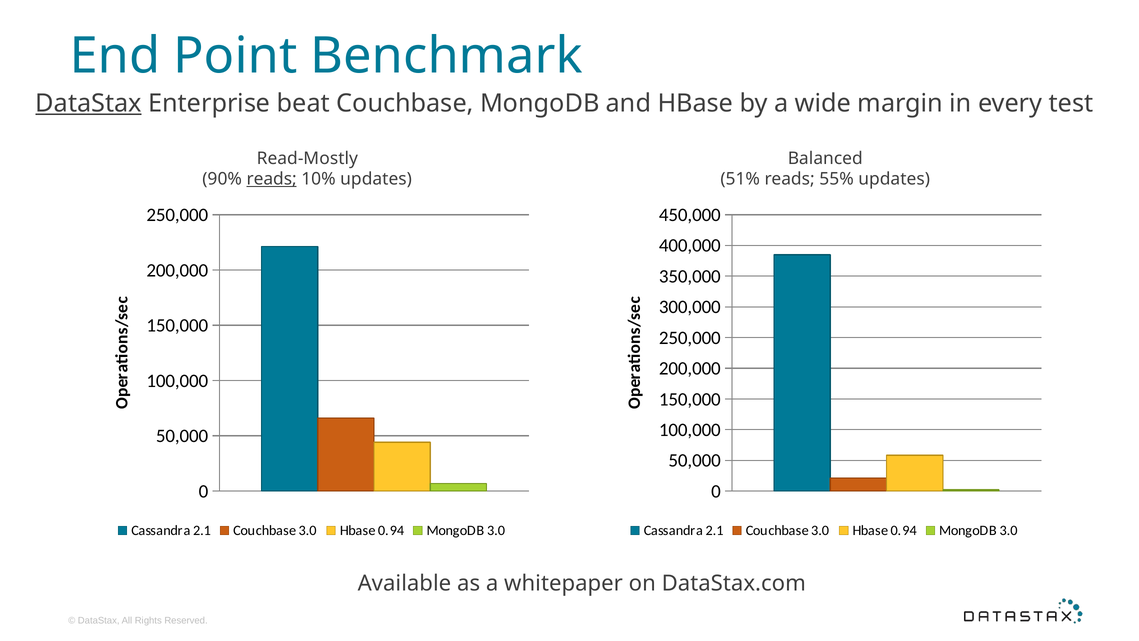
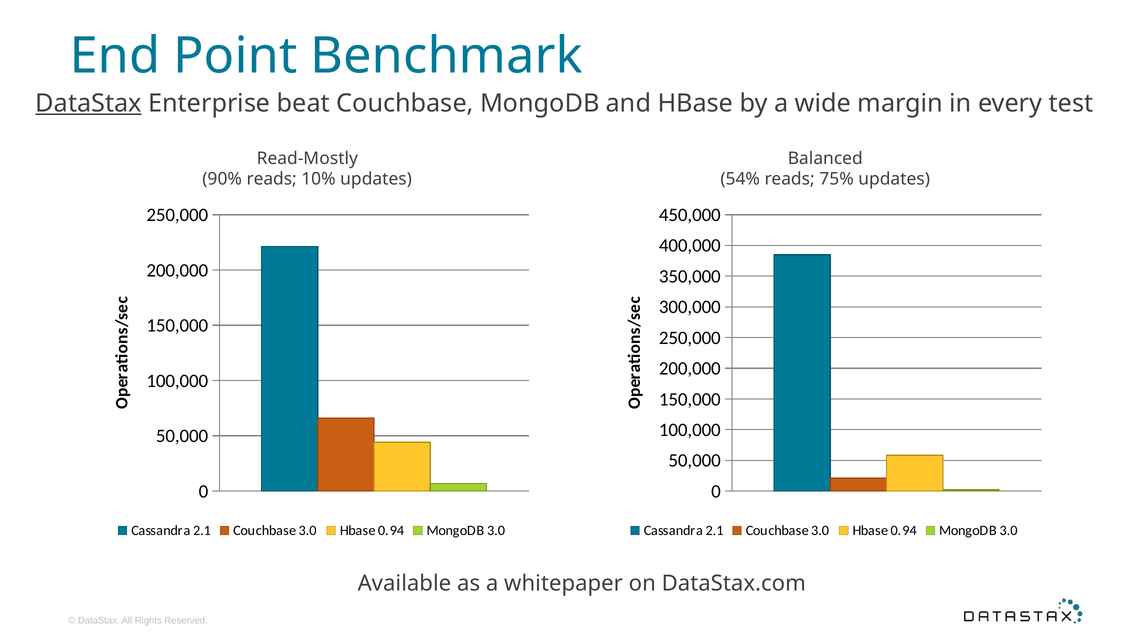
reads underline: present -> none (272, 179)
51%: 51% -> 54% (740, 179)
55%: 55% -> 75% (837, 179)
